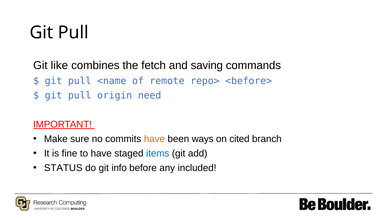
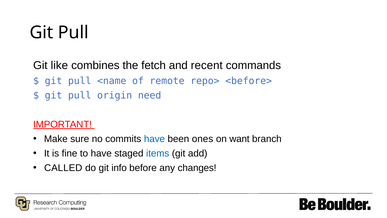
saving: saving -> recent (207, 65)
have colour: orange -> blue (154, 139)
ways: ways -> ones (203, 139)
cited: cited -> want (239, 139)
STATUS: STATUS -> CALLED (63, 168)
included: included -> changes (197, 168)
